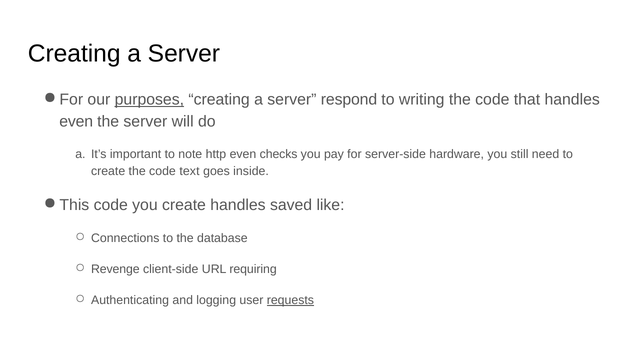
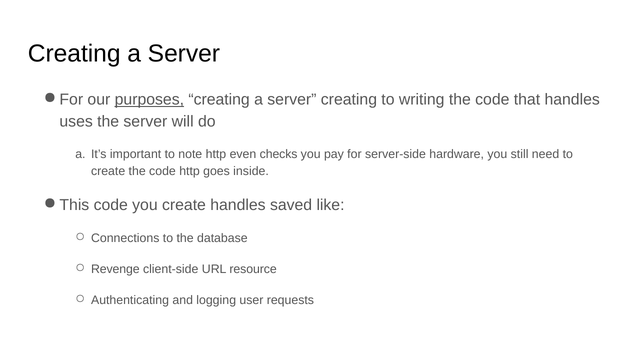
server respond: respond -> creating (349, 99)
even: even -> uses (76, 121)
code text: text -> http (190, 171)
requiring: requiring -> resource (253, 269)
requests underline: present -> none (290, 300)
